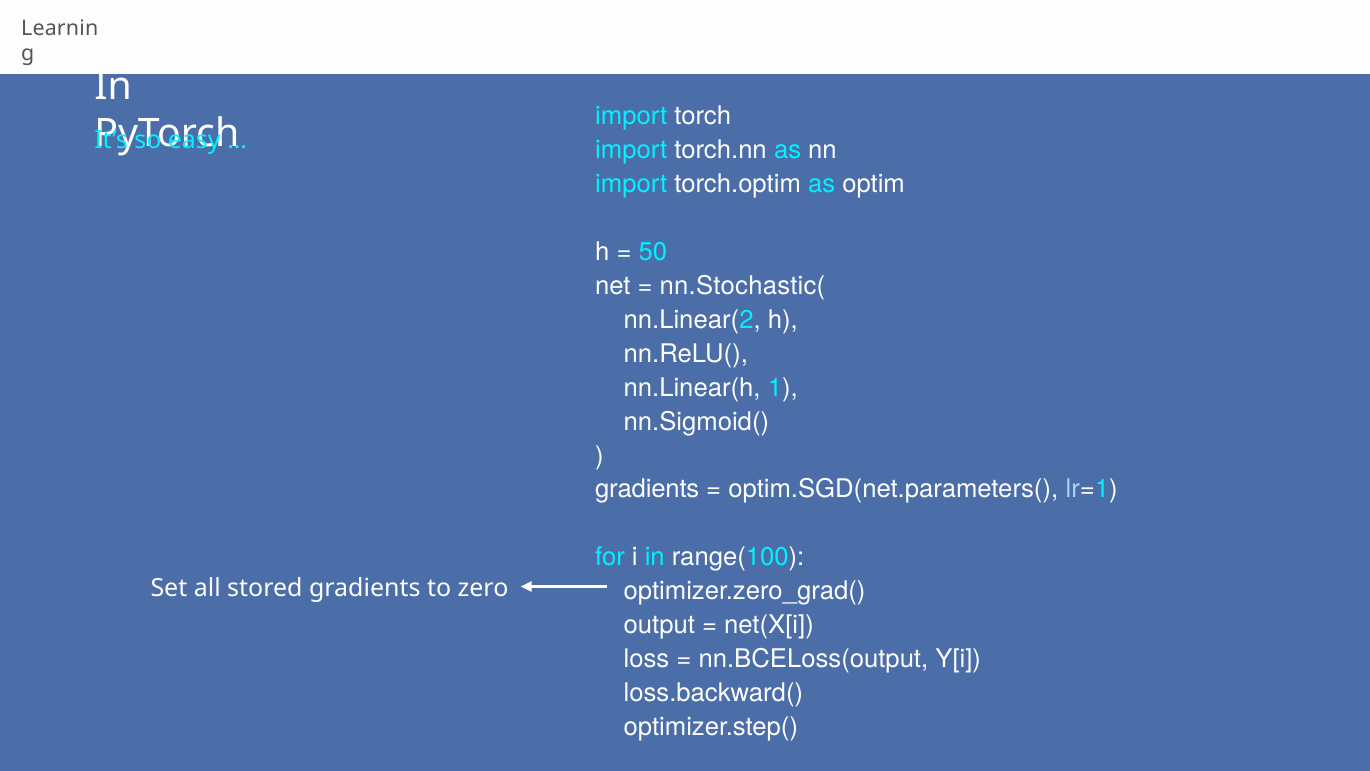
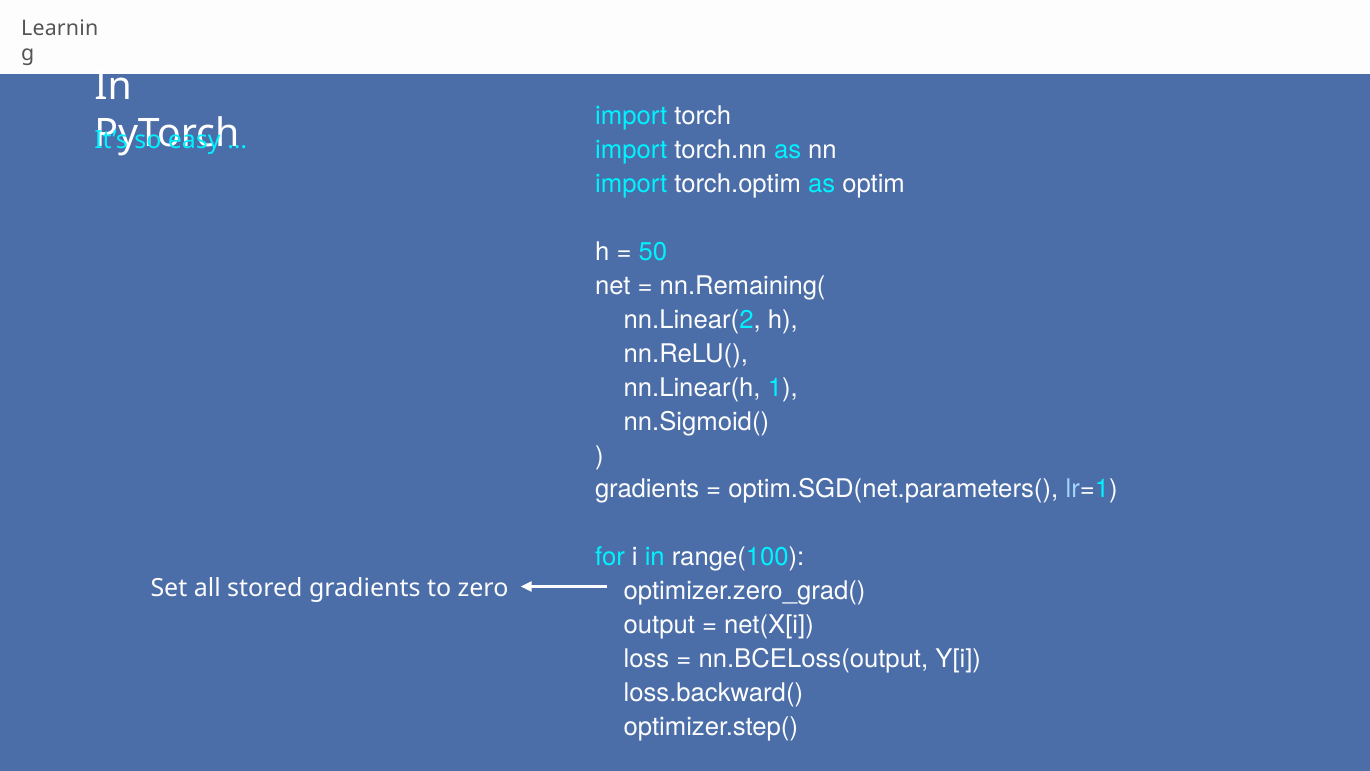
nn.Stochastic(: nn.Stochastic( -> nn.Remaining( (743, 286)
